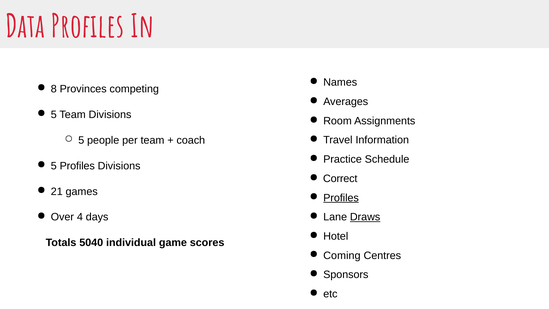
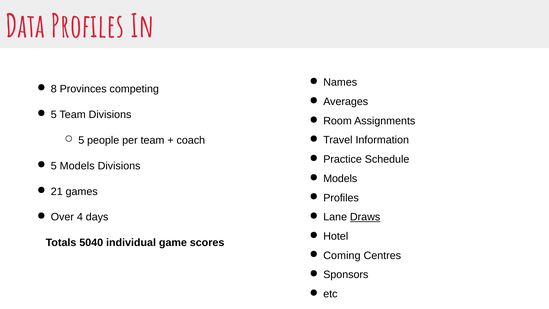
5 Profiles: Profiles -> Models (77, 166)
Correct: Correct -> Models (340, 178)
Profiles underline: present -> none (341, 198)
